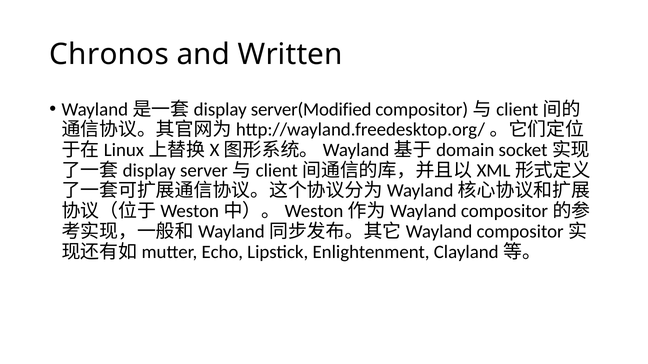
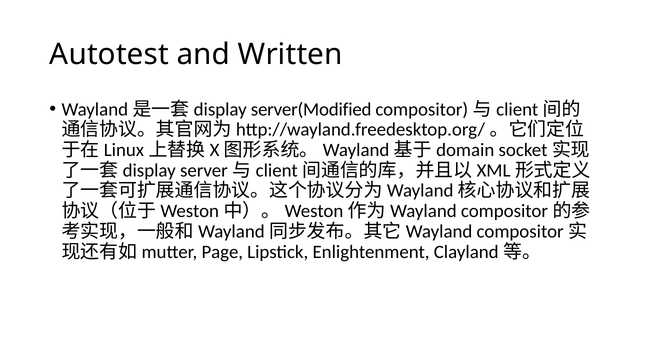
Chronos: Chronos -> Autotest (109, 54)
Echo: Echo -> Page (222, 252)
